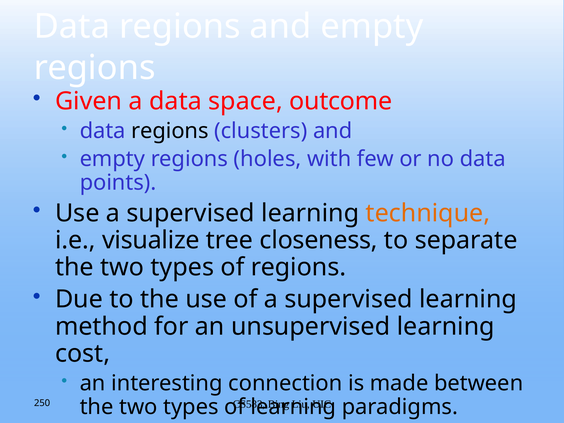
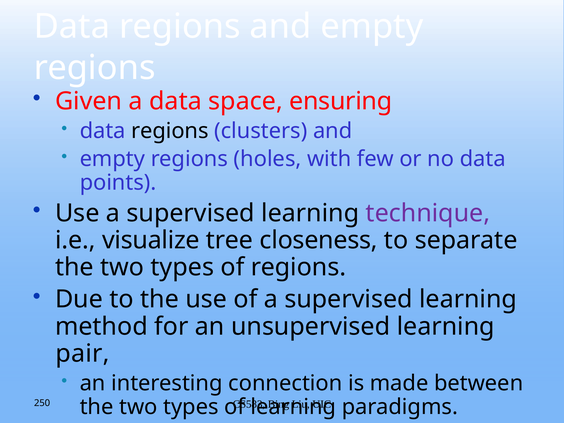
outcome: outcome -> ensuring (341, 101)
technique colour: orange -> purple (428, 213)
cost: cost -> pair (82, 354)
